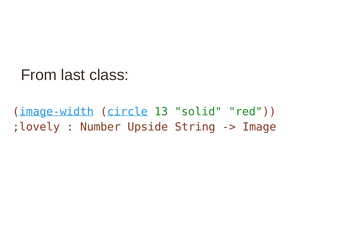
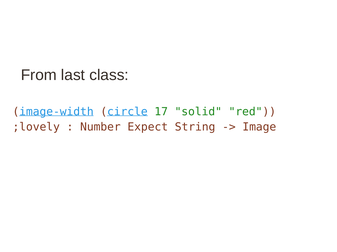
13: 13 -> 17 (161, 112)
Upside: Upside -> Expect (148, 127)
